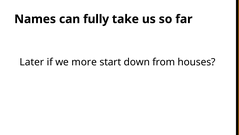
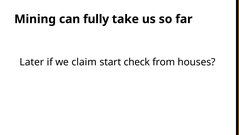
Names: Names -> Mining (35, 19)
more: more -> claim (84, 62)
down: down -> check (137, 62)
